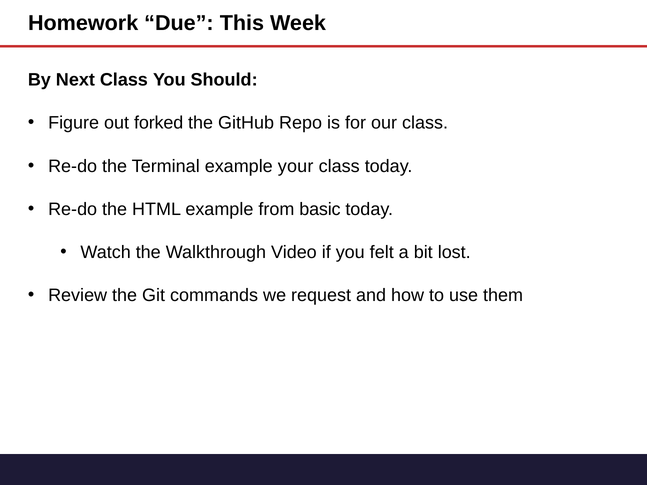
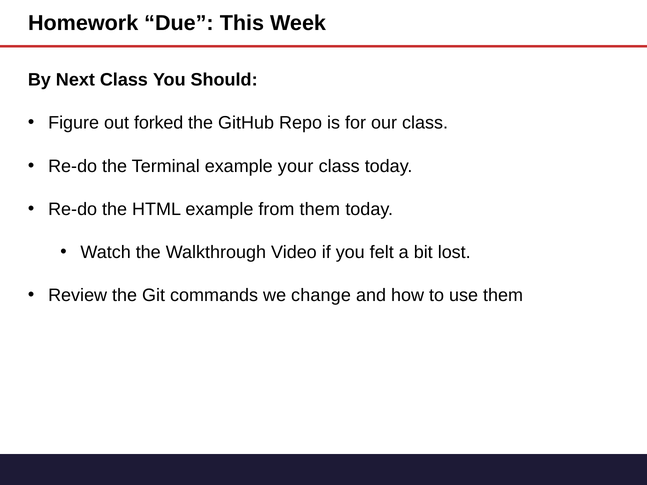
from basic: basic -> them (320, 209)
request: request -> change (321, 296)
